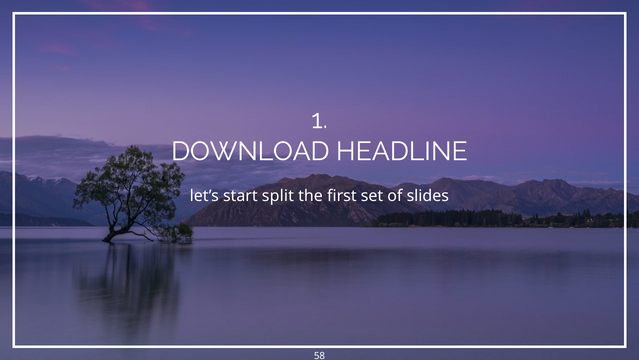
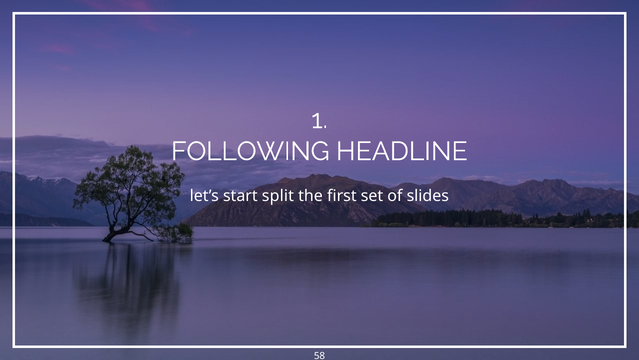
DOWNLOAD: DOWNLOAD -> FOLLOWING (250, 151)
